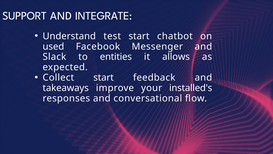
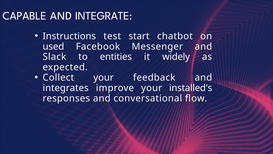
SUPPORT: SUPPORT -> CAPABLE (24, 16)
Understand: Understand -> Instructions (69, 36)
allows: allows -> widely (176, 57)
Collect start: start -> your (104, 77)
takeaways: takeaways -> integrates (66, 88)
